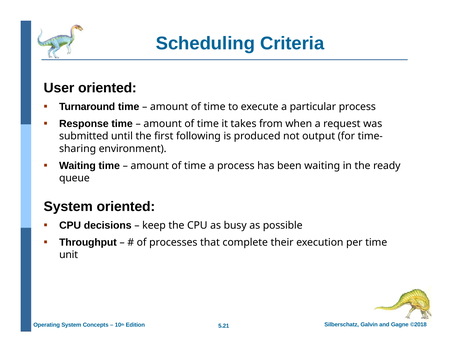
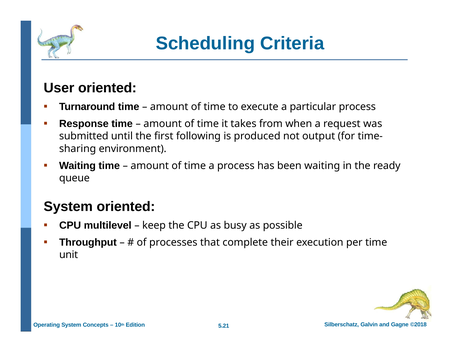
decisions: decisions -> multilevel (108, 226)
